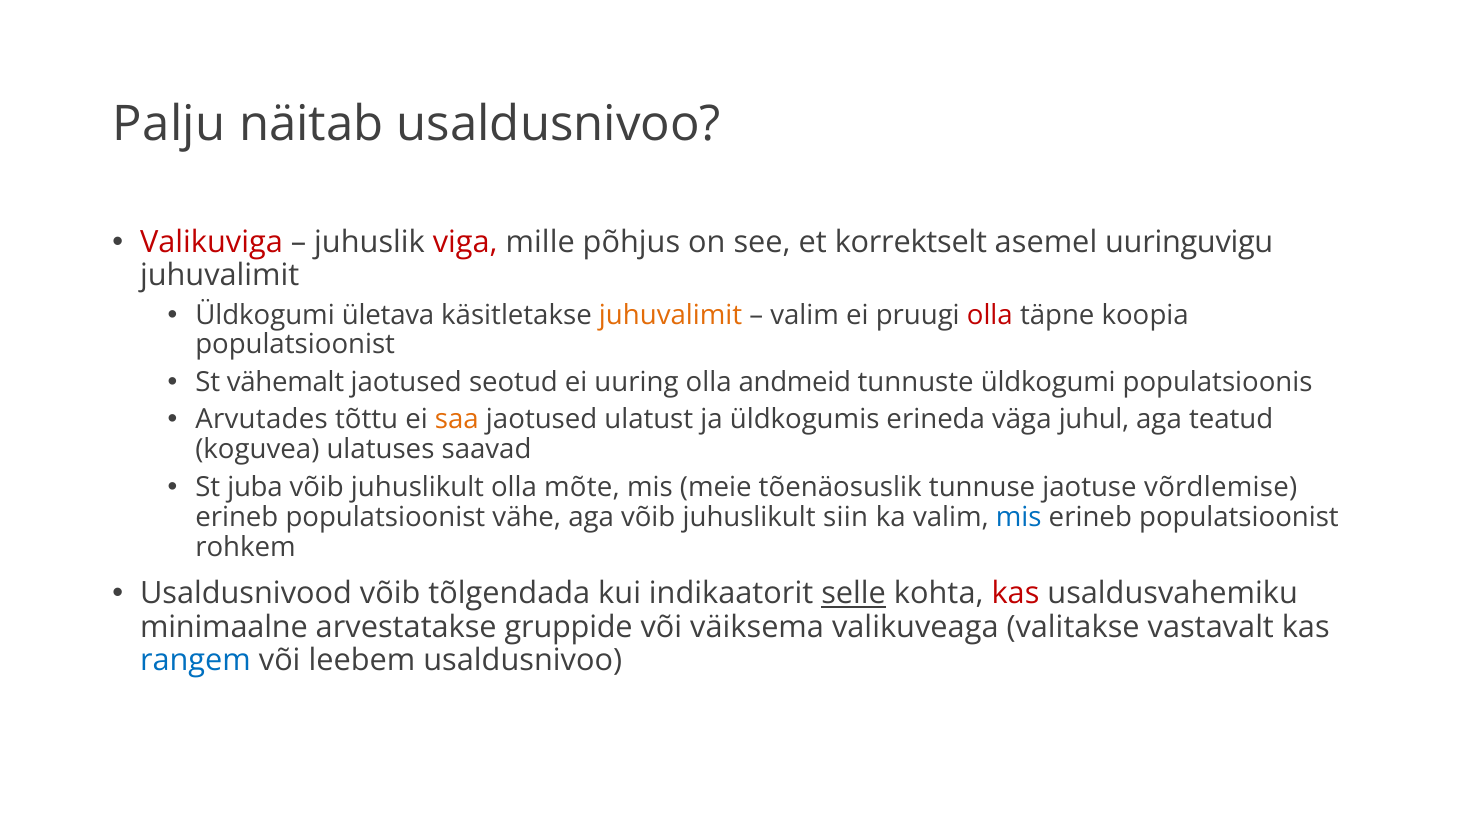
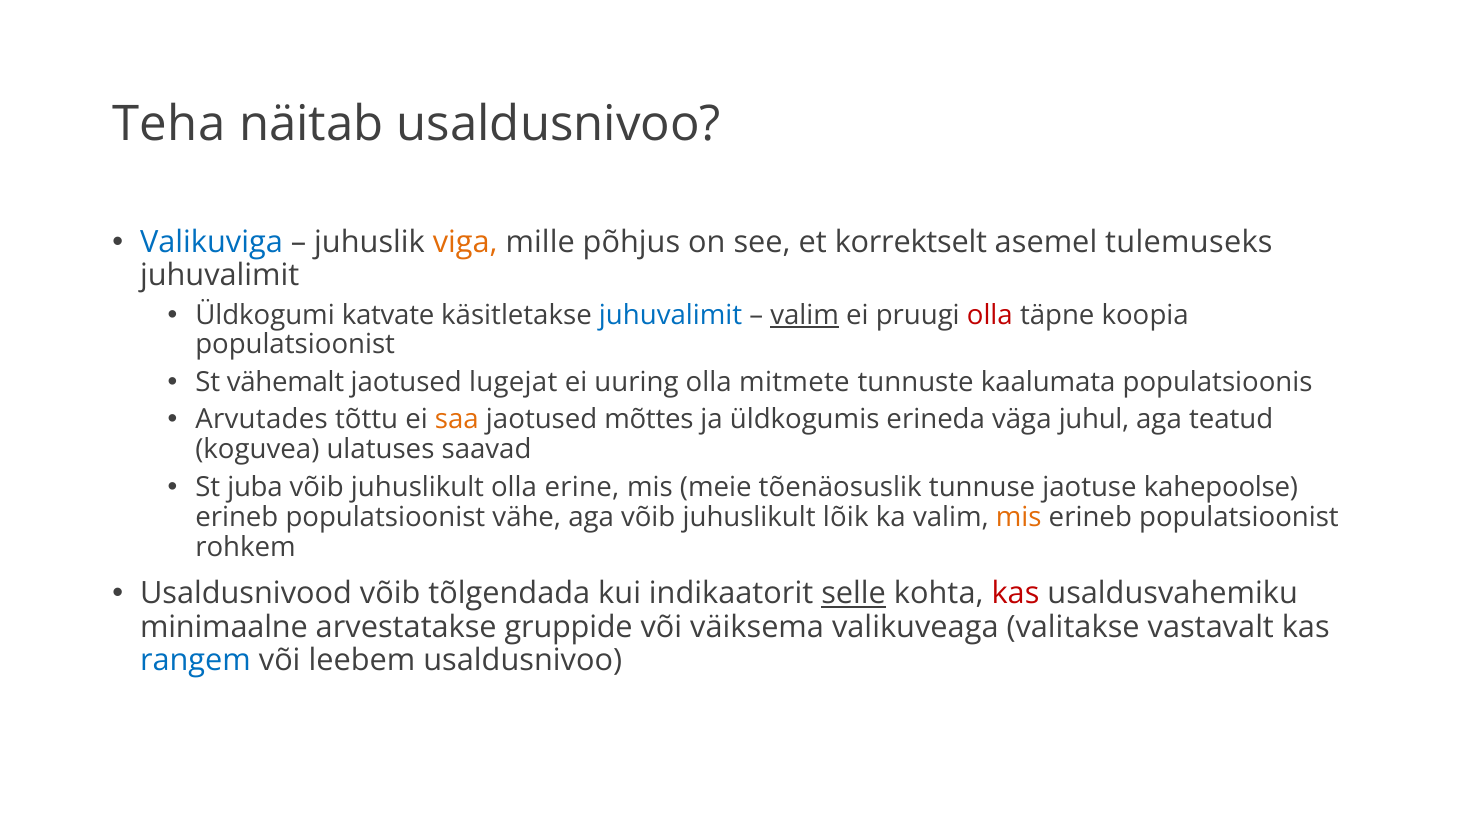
Palju: Palju -> Teha (169, 124)
Valikuviga colour: red -> blue (211, 243)
viga colour: red -> orange (465, 243)
uuringuvigu: uuringuvigu -> tulemuseks (1189, 243)
ületava: ületava -> katvate (388, 315)
juhuvalimit colour: orange -> blue (671, 315)
valim underline: none -> present (805, 315)
seotud: seotud -> lugejat (513, 382)
andmeid: andmeid -> mitmete (794, 382)
tunnuste üldkogumi: üldkogumi -> kaalumata (1048, 382)
ulatust: ulatust -> mõttes (649, 420)
mõte: mõte -> erine (582, 487)
võrdlemise: võrdlemise -> kahepoolse (1221, 487)
siin: siin -> lõik (846, 517)
mis colour: blue -> orange (1019, 517)
